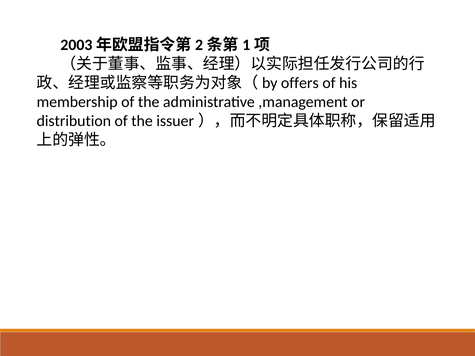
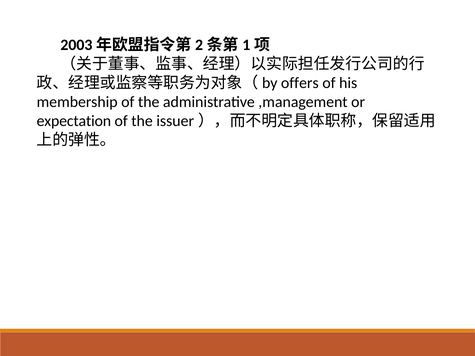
distribution: distribution -> expectation (74, 121)
